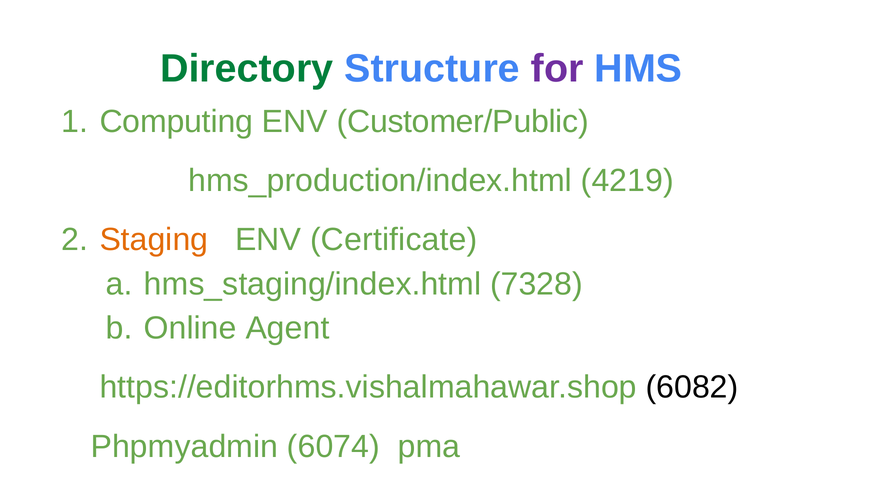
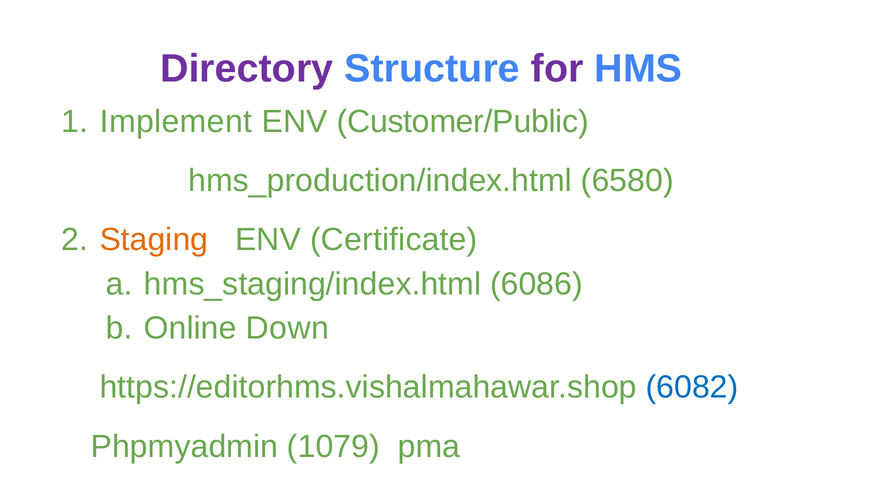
Directory colour: green -> purple (247, 69)
Computing: Computing -> Implement (176, 122)
4219: 4219 -> 6580 (627, 181)
7328: 7328 -> 6086 (536, 284)
Agent: Agent -> Down (287, 328)
6082 colour: black -> blue (692, 387)
6074: 6074 -> 1079 (333, 447)
